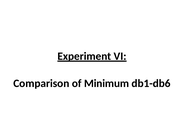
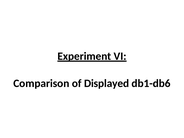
Minimum: Minimum -> Displayed (107, 83)
